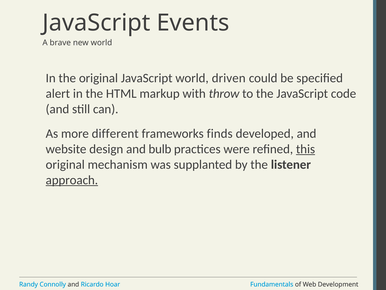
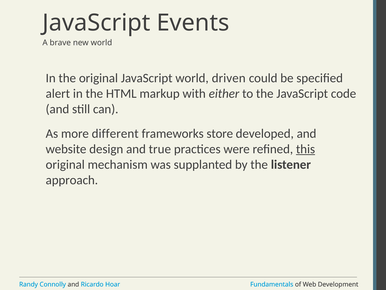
throw: throw -> either (224, 94)
finds: finds -> store (220, 133)
bulb: bulb -> true (160, 149)
approach underline: present -> none (72, 180)
